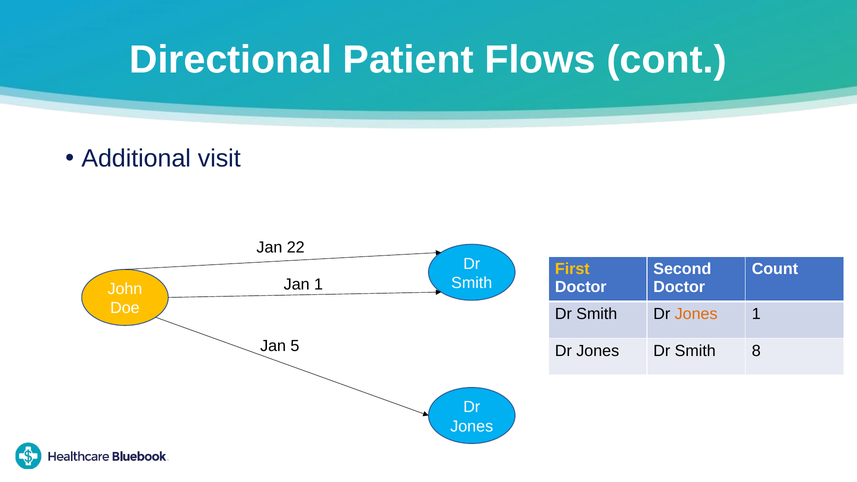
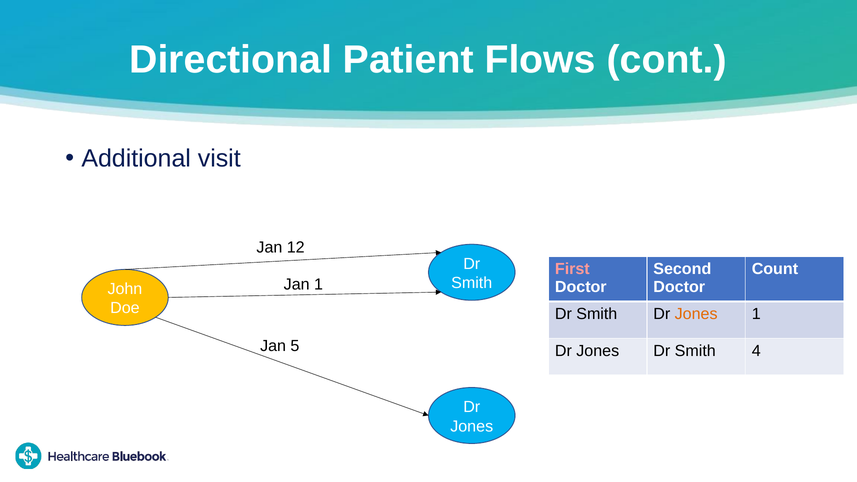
22: 22 -> 12 (296, 247)
First colour: yellow -> pink (572, 269)
8: 8 -> 4 (756, 351)
